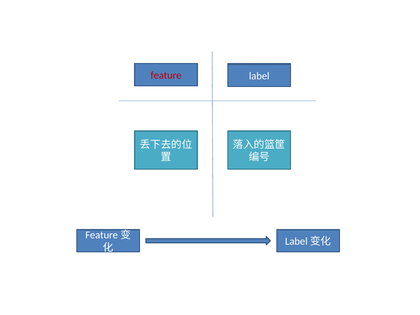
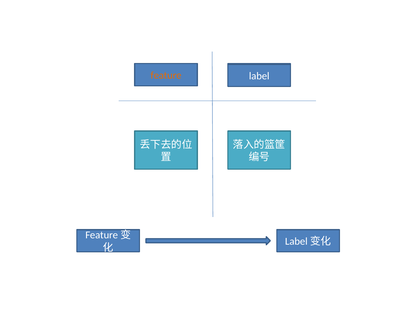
feature colour: red -> orange (166, 75)
